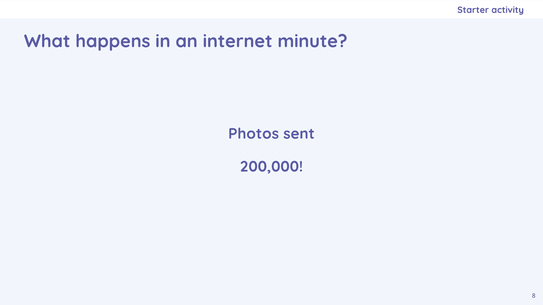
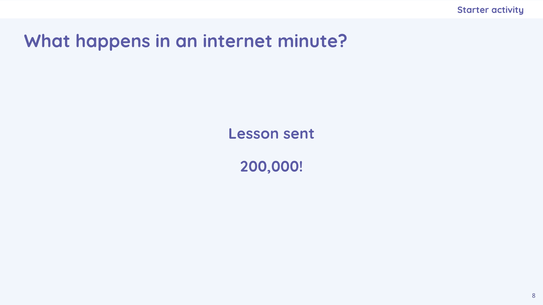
Photos: Photos -> Lesson (254, 134)
